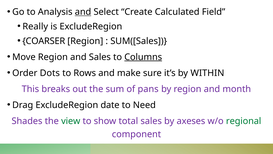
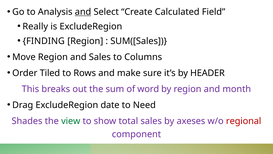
COARSER: COARSER -> FINDING (44, 41)
Columns underline: present -> none (143, 57)
Dots: Dots -> Tiled (50, 73)
WITHIN: WITHIN -> HEADER (207, 73)
pans: pans -> word (148, 89)
regional colour: green -> red (244, 121)
